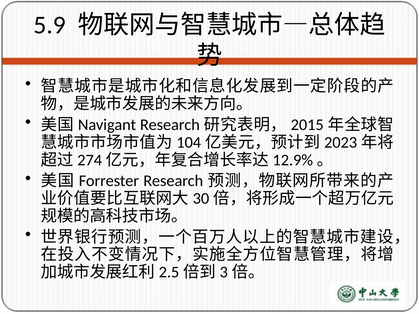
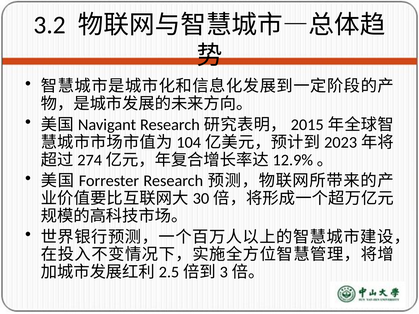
5.9: 5.9 -> 3.2 (50, 25)
